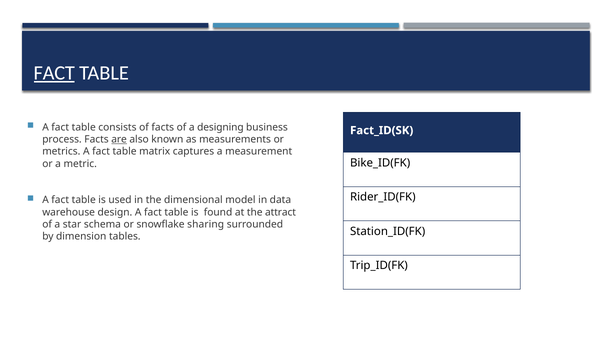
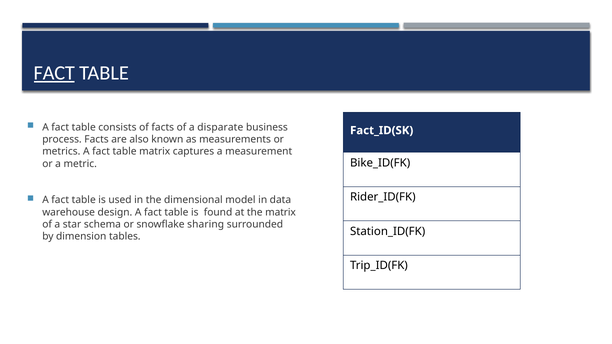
designing: designing -> disparate (220, 127)
are underline: present -> none (119, 140)
the attract: attract -> matrix (281, 212)
